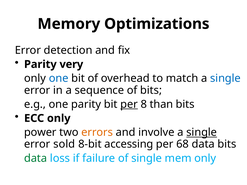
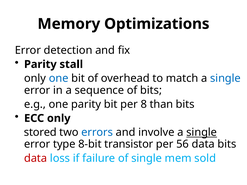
very: very -> stall (71, 64)
per underline: present -> none (129, 104)
power: power -> stored (40, 132)
errors colour: orange -> blue (97, 132)
sold: sold -> type (64, 144)
accessing: accessing -> transistor (129, 144)
68: 68 -> 56 (183, 144)
data colour: green -> red (36, 158)
mem only: only -> sold (205, 158)
